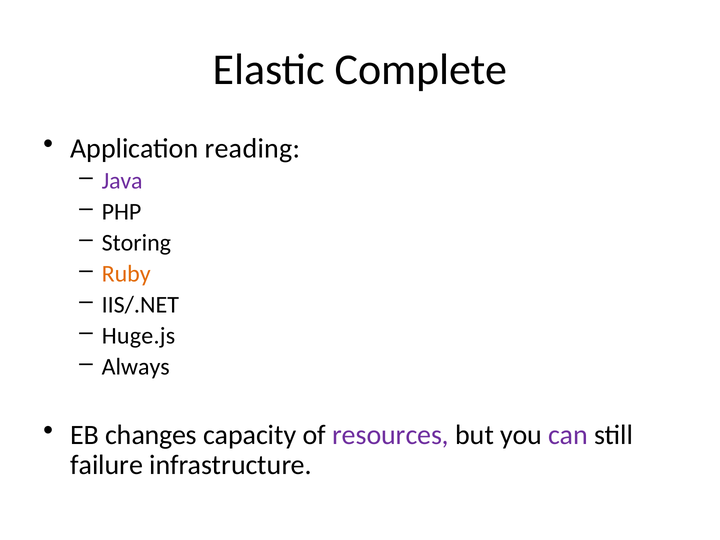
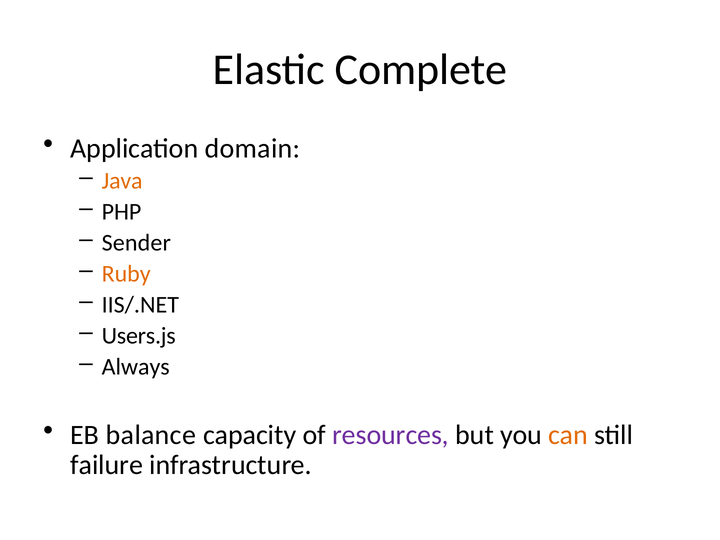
reading: reading -> domain (252, 148)
Java colour: purple -> orange (122, 181)
Storing: Storing -> Sender (136, 243)
Huge.js: Huge.js -> Users.js (139, 336)
changes: changes -> balance (151, 435)
can colour: purple -> orange (568, 435)
